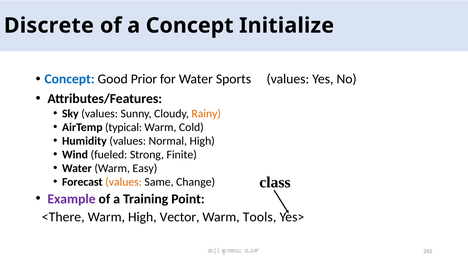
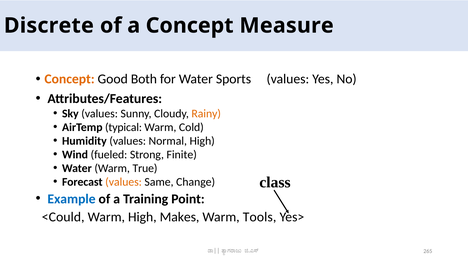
Initialize: Initialize -> Measure (287, 26)
Concept colour: blue -> orange (70, 79)
Prior: Prior -> Both (144, 79)
Easy: Easy -> True (145, 168)
Example colour: purple -> blue (72, 199)
<There: <There -> <Could (63, 217)
Vector: Vector -> Makes (180, 217)
